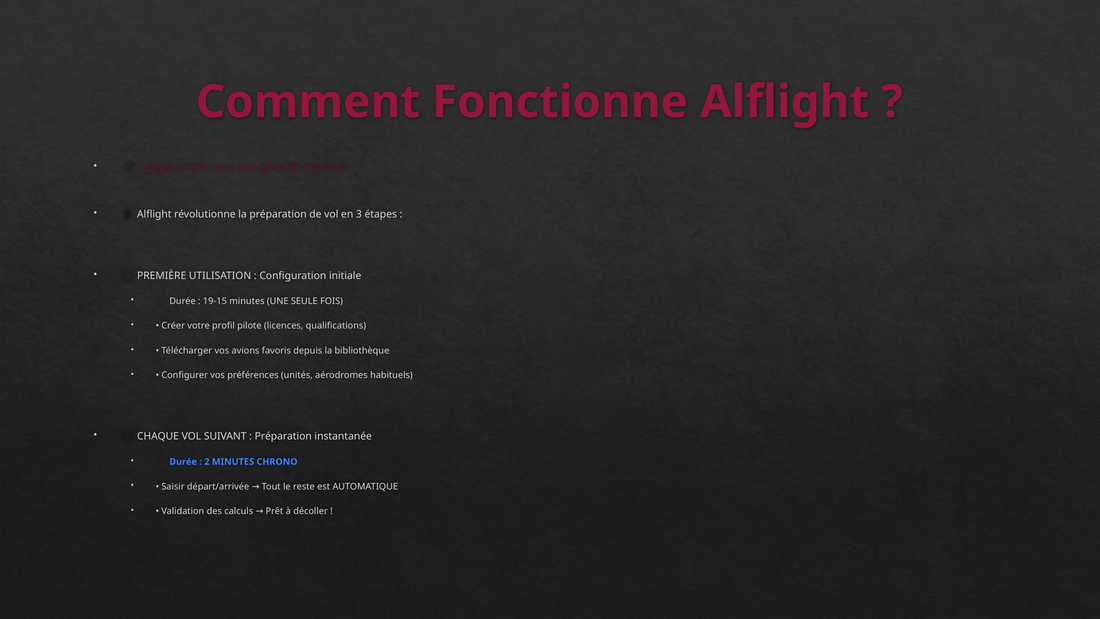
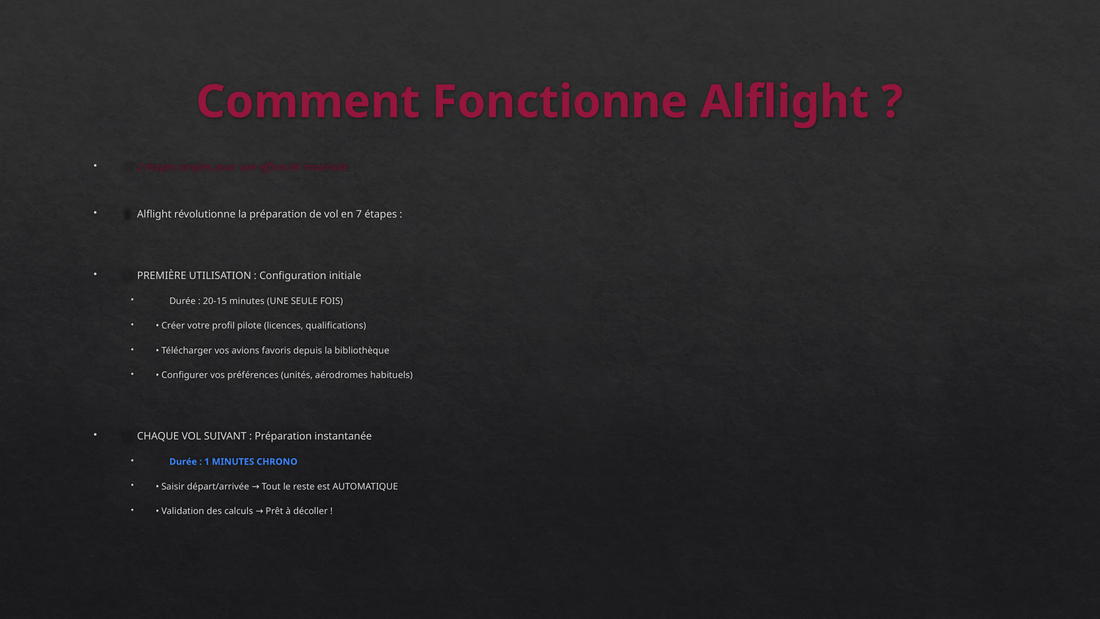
3: 3 -> 7 (359, 214)
19-15: 19-15 -> 20-15 (215, 301)
2: 2 -> 1 (207, 462)
